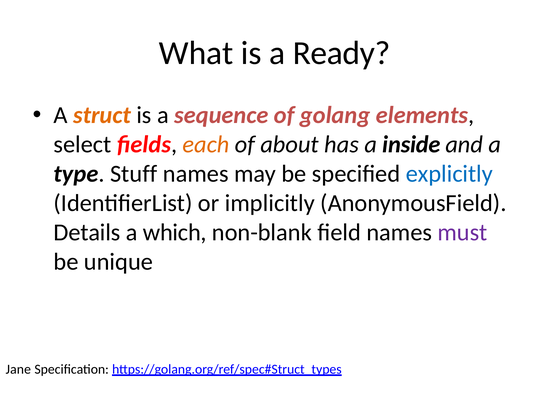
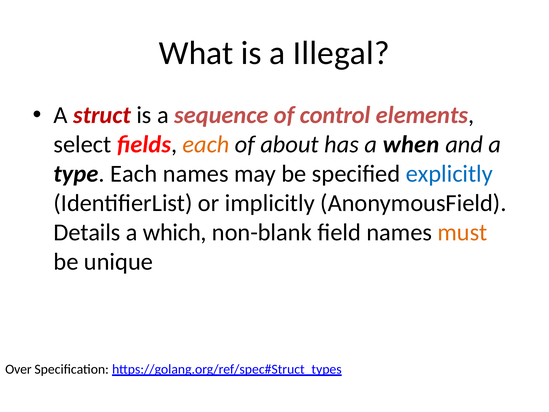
Ready: Ready -> Illegal (341, 53)
struct colour: orange -> red (102, 115)
golang: golang -> control (335, 115)
inside: inside -> when (411, 144)
type Stuff: Stuff -> Each (134, 174)
must colour: purple -> orange (462, 232)
Jane: Jane -> Over (18, 369)
